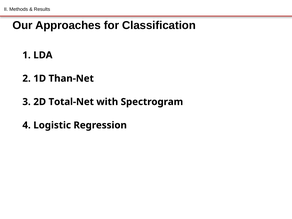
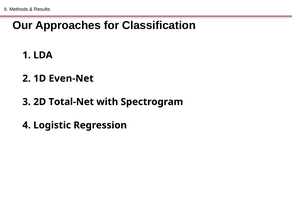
Than-Net: Than-Net -> Even-Net (71, 78)
